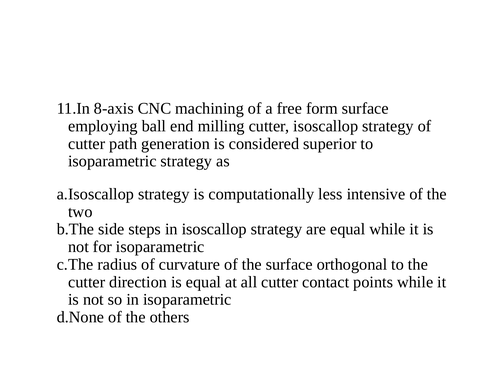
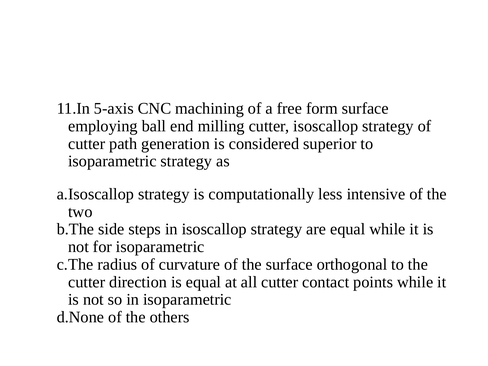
8-axis: 8-axis -> 5-axis (114, 109)
